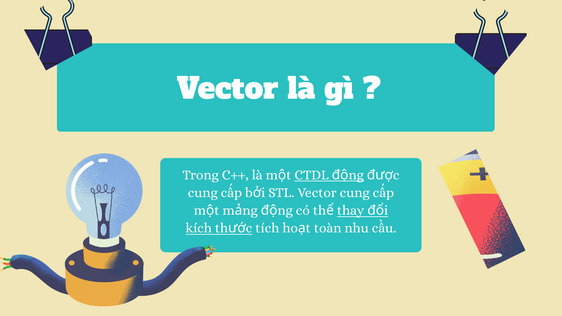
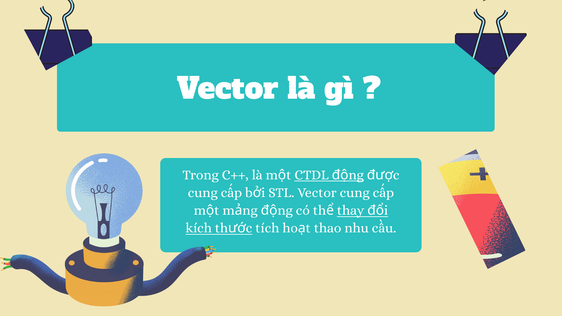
toàn: toàn -> thao (328, 228)
